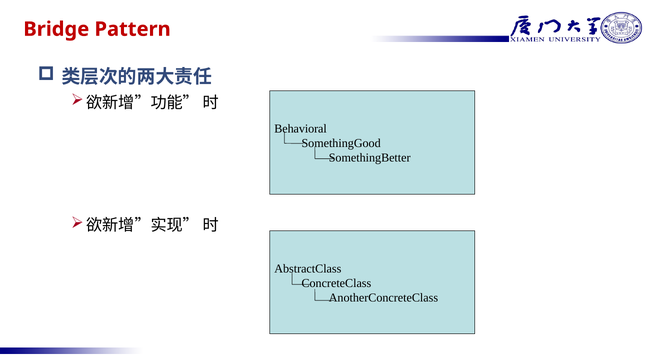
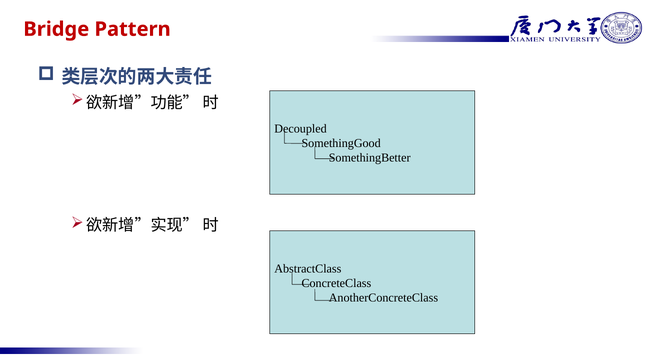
Behavioral: Behavioral -> Decoupled (301, 129)
